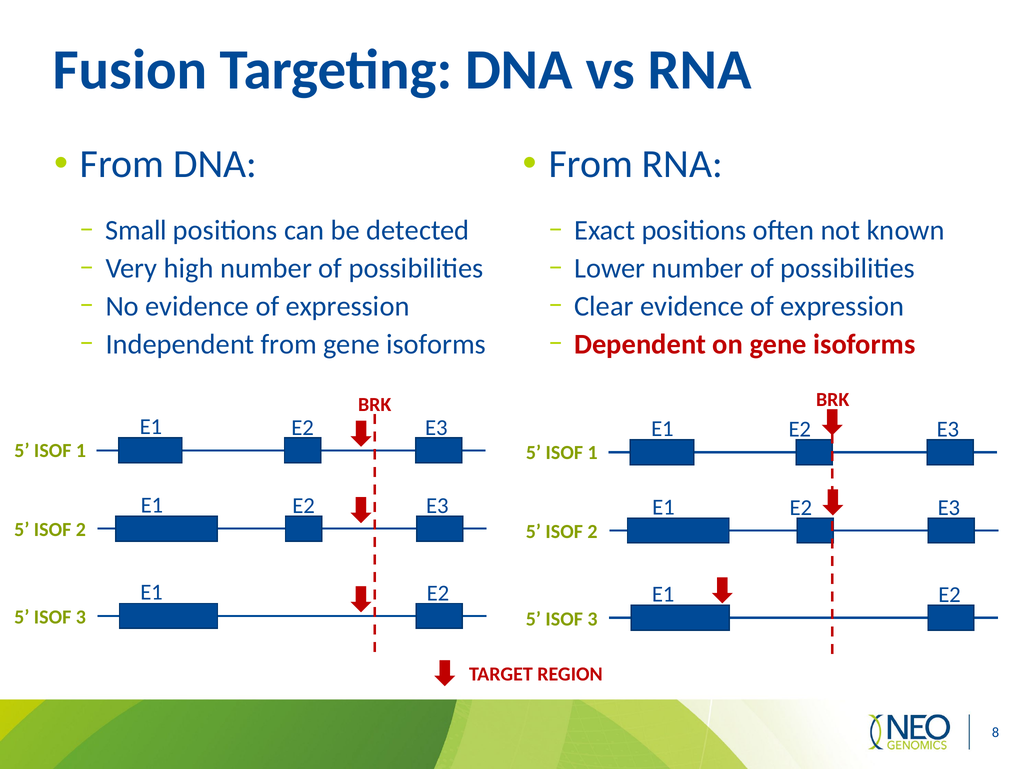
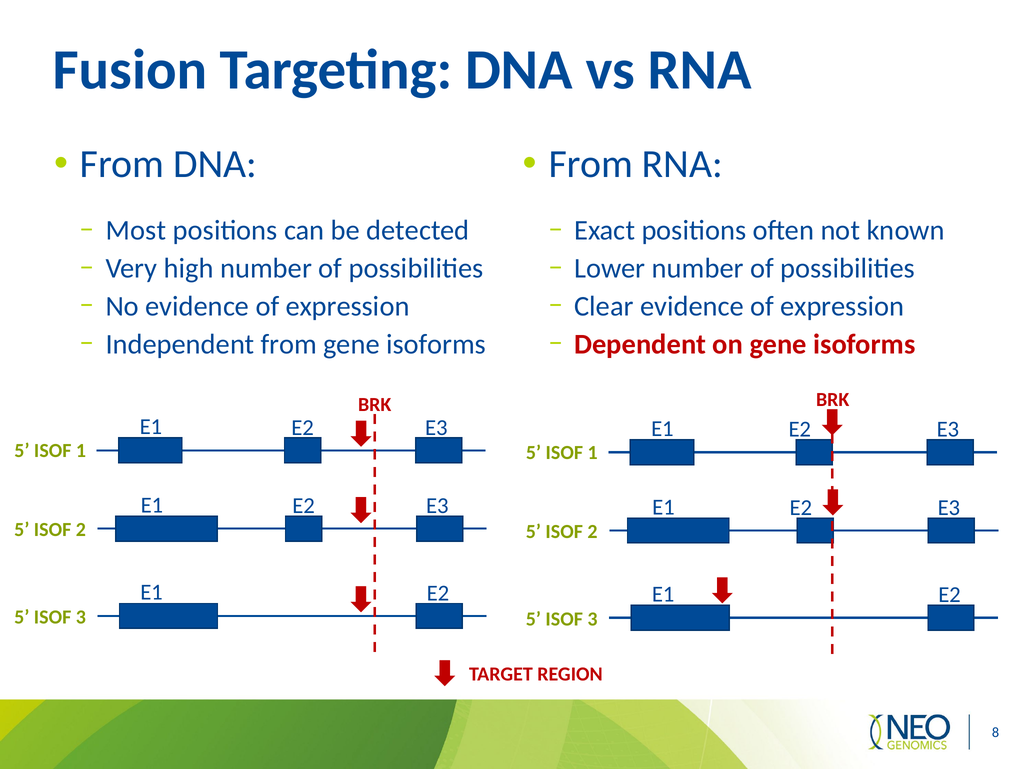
Small: Small -> Most (136, 230)
